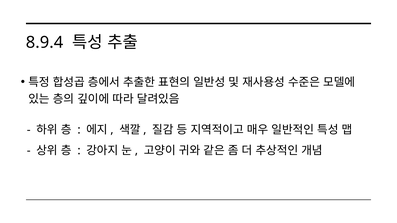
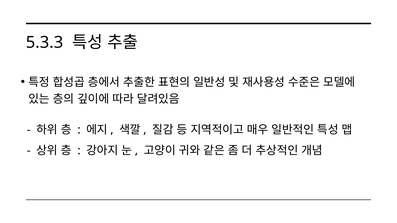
8.9.4: 8.9.4 -> 5.3.3 (45, 43)
